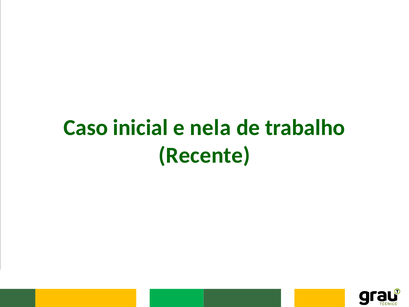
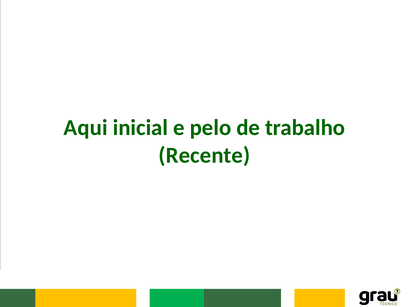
Caso: Caso -> Aqui (86, 128)
nela: nela -> pelo (210, 128)
